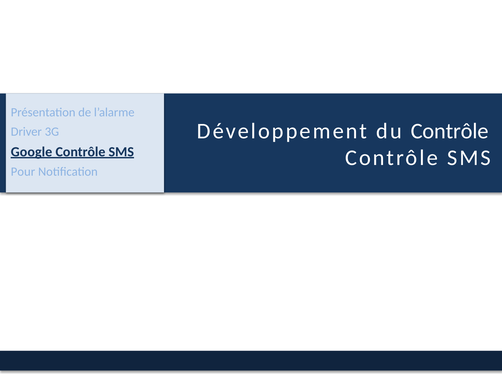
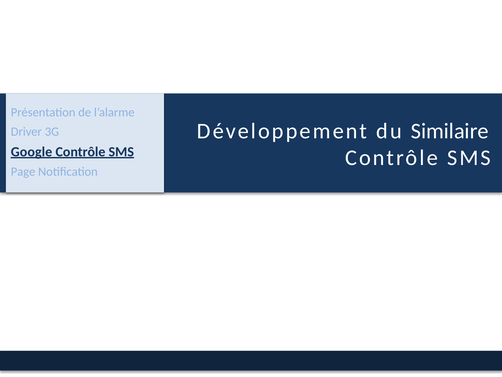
du Contrôle: Contrôle -> Similaire (450, 131)
Pour: Pour -> Page (23, 172)
